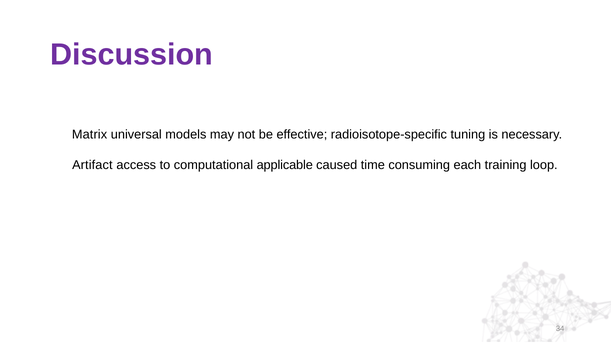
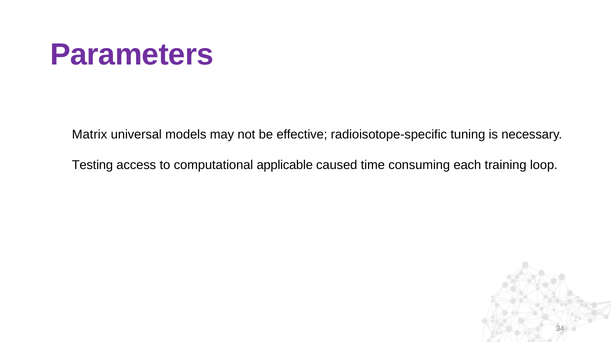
Discussion: Discussion -> Parameters (132, 54)
Artifact: Artifact -> Testing (92, 165)
